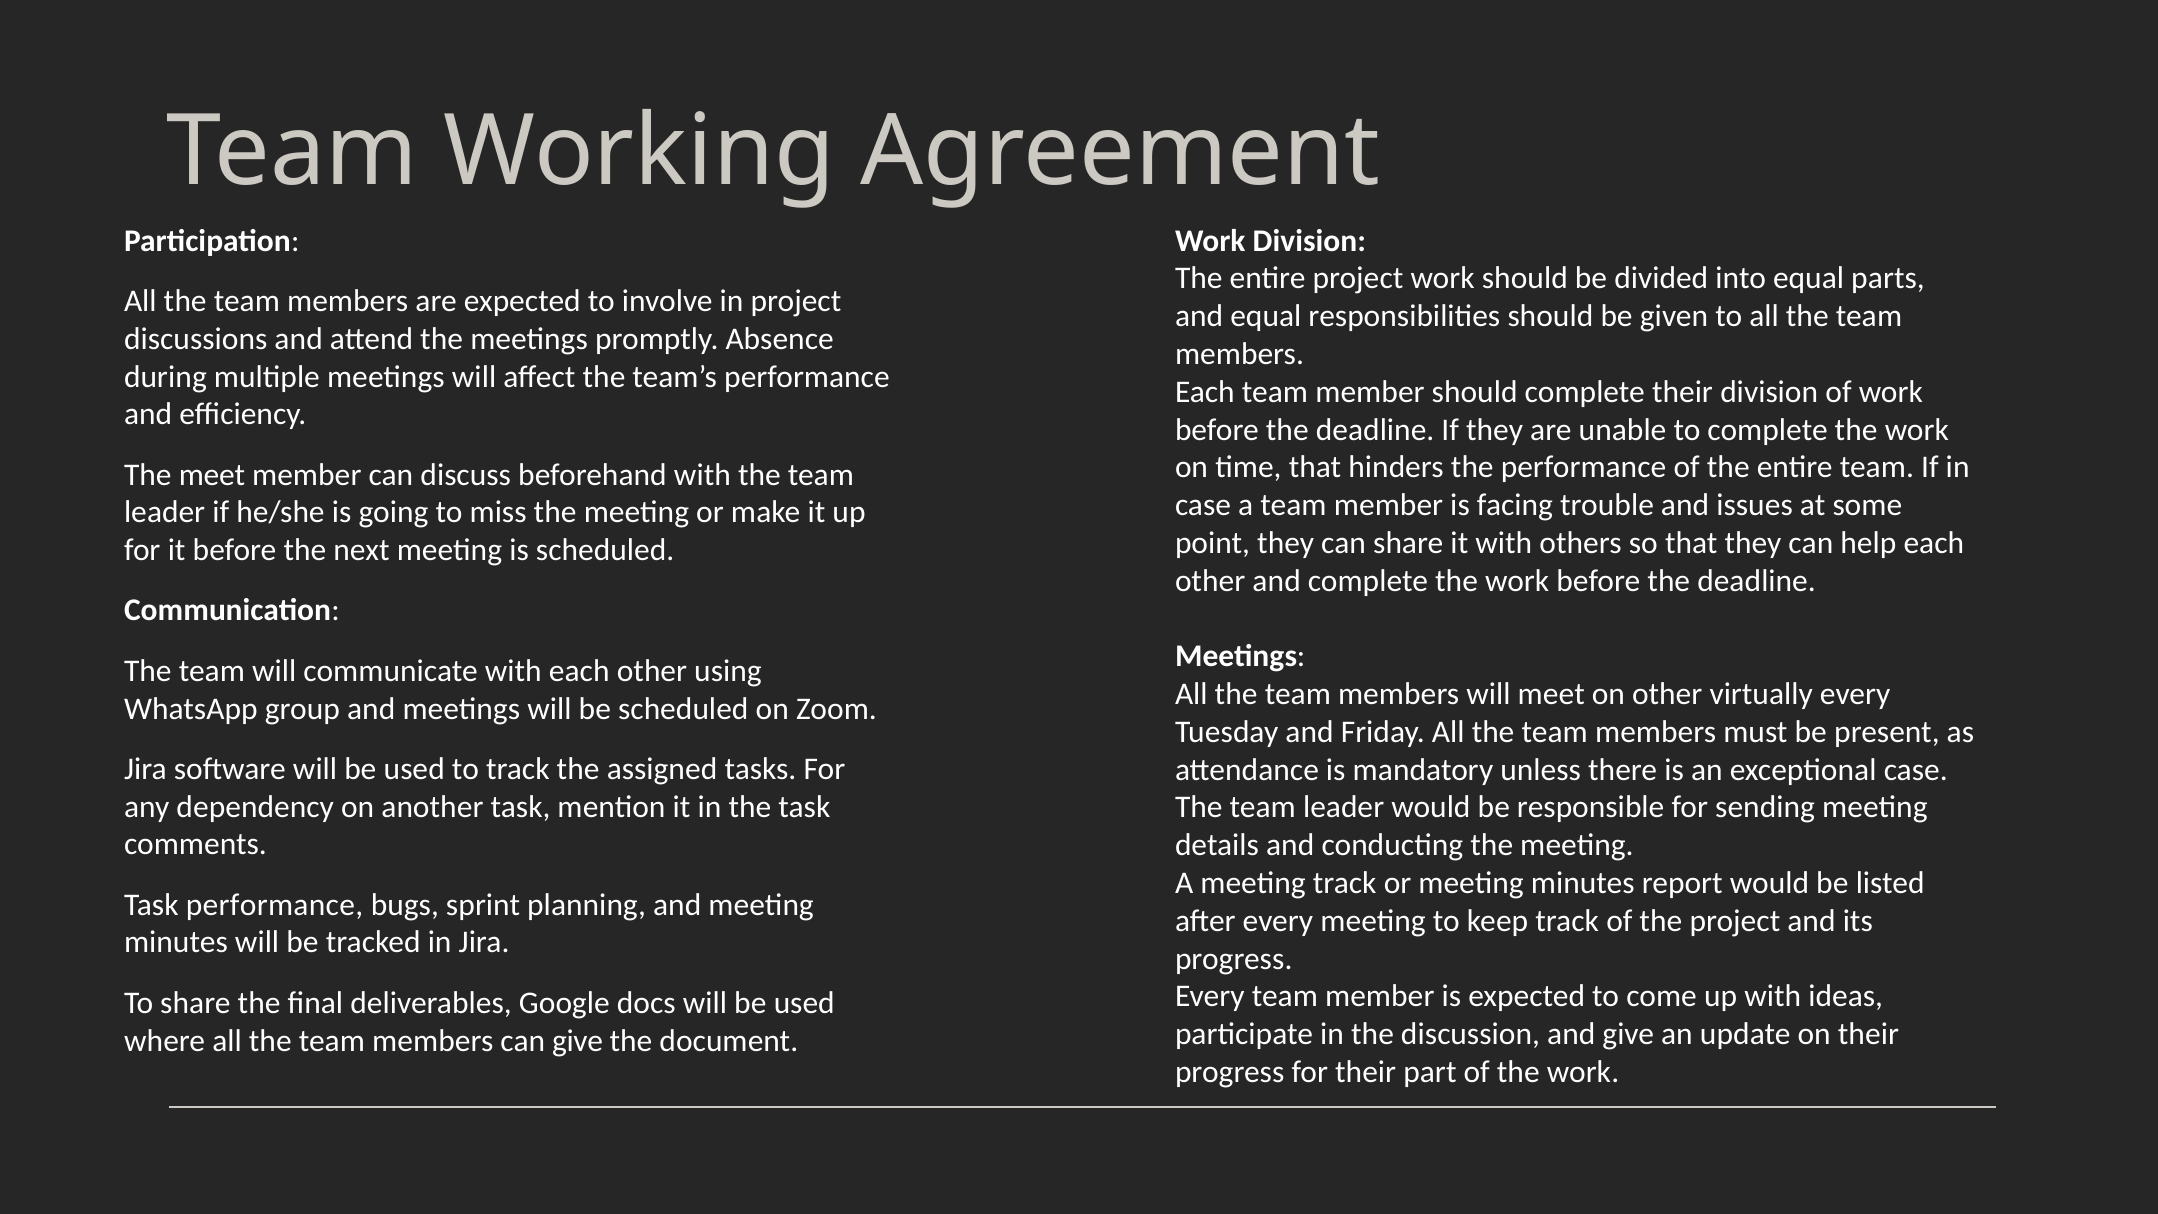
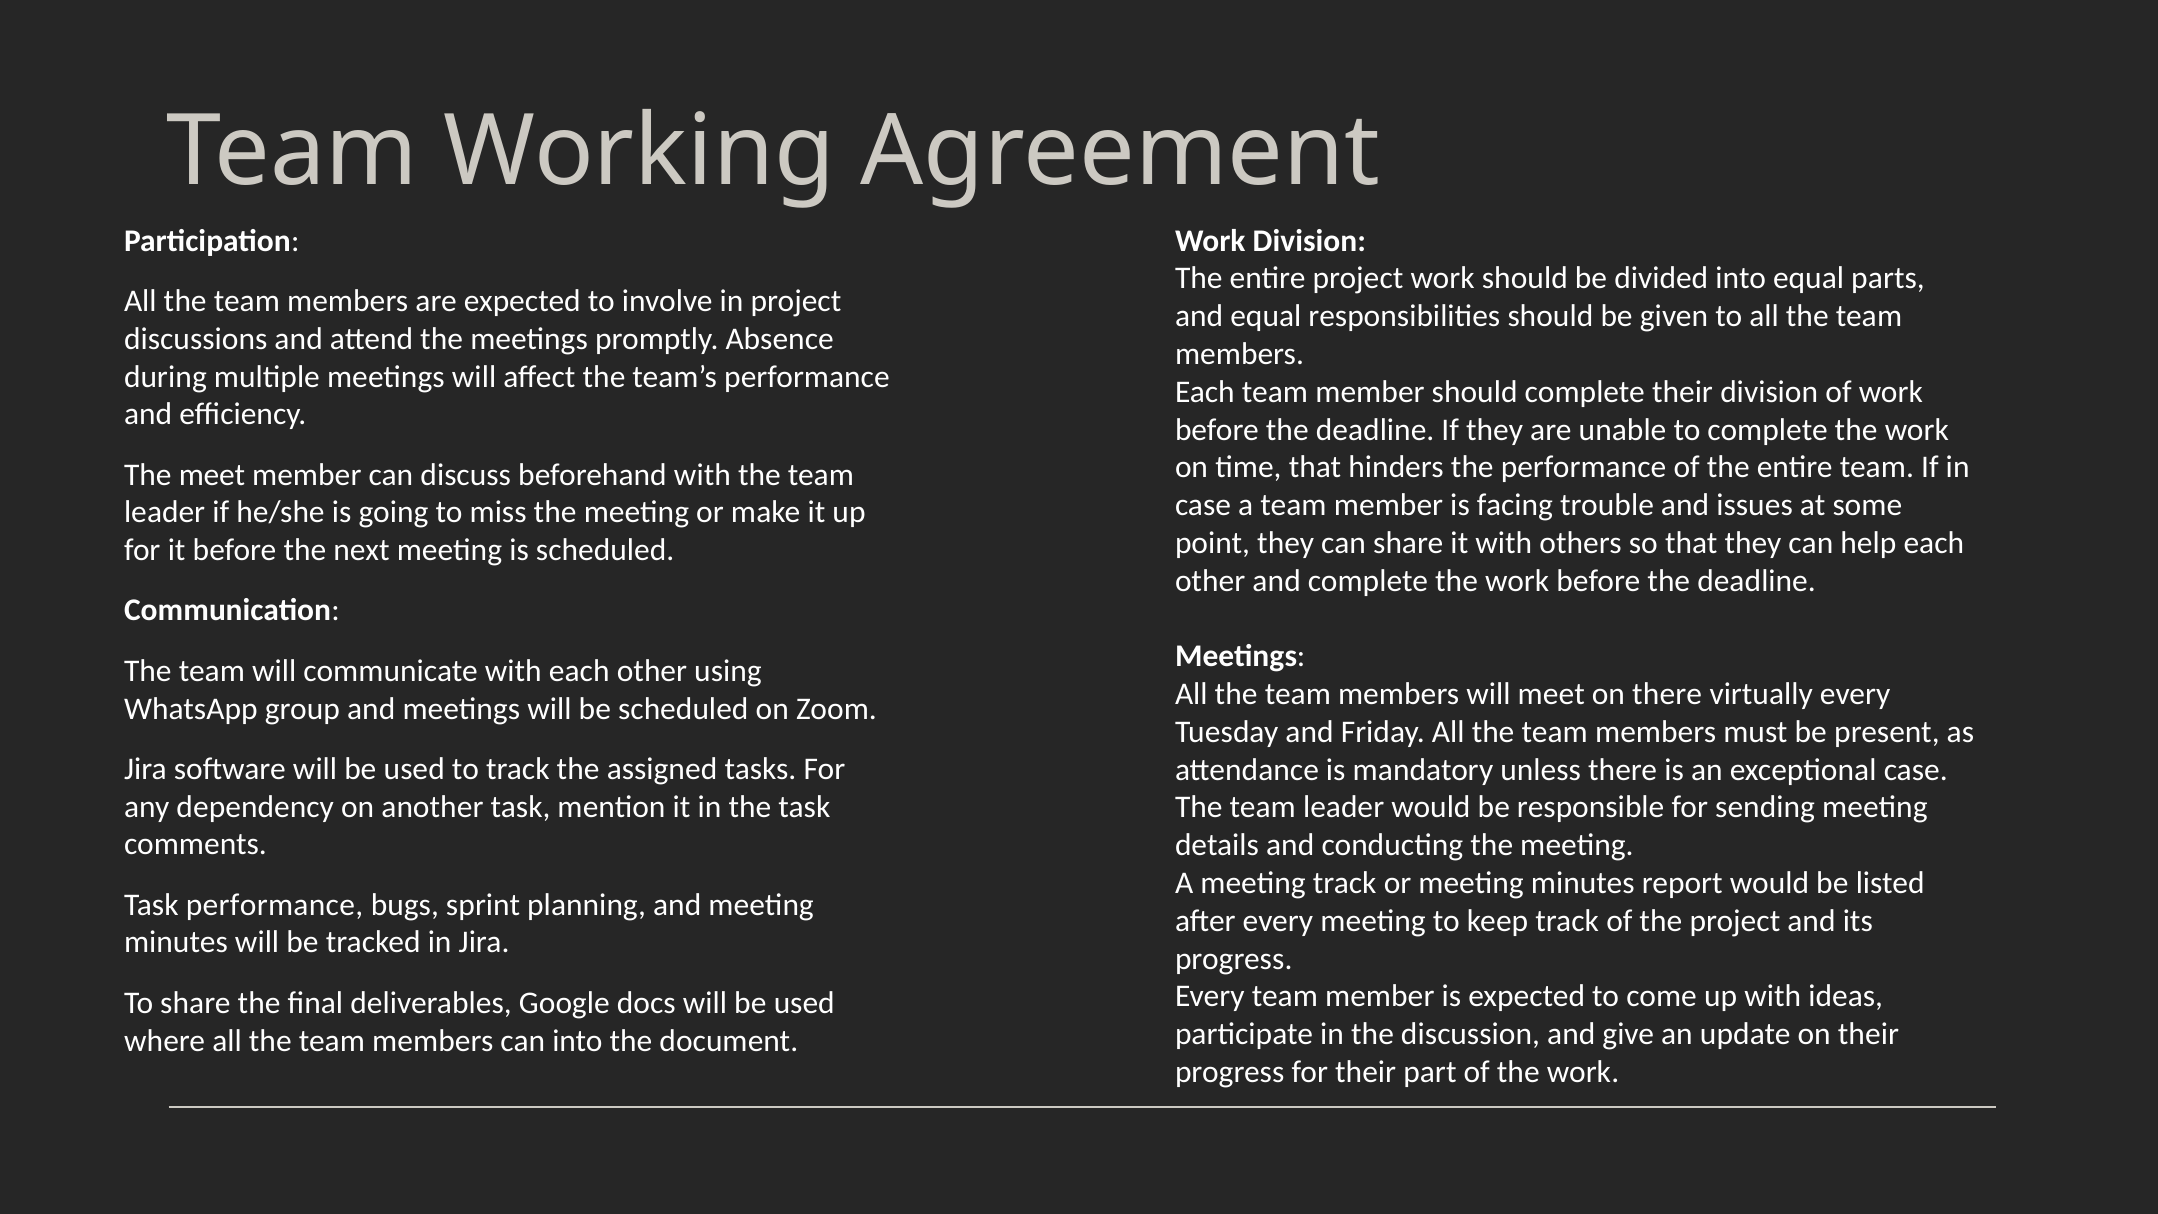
on other: other -> there (1667, 694)
can give: give -> into (577, 1041)
